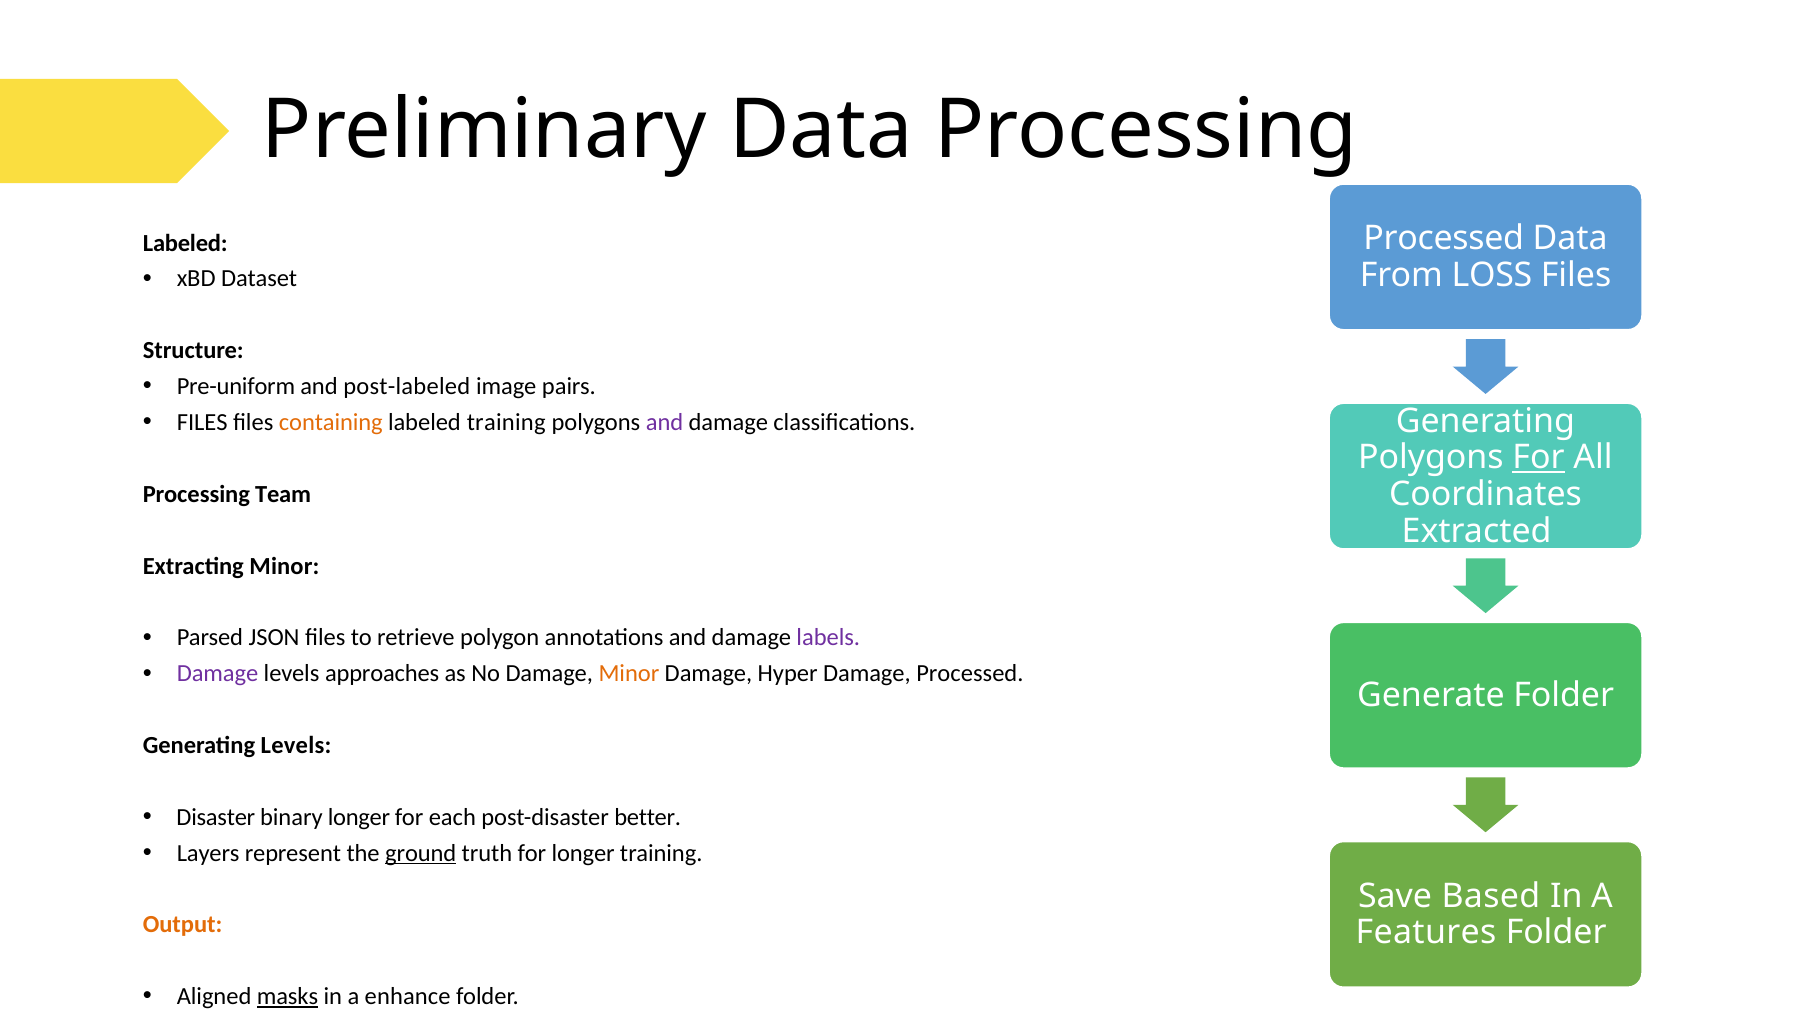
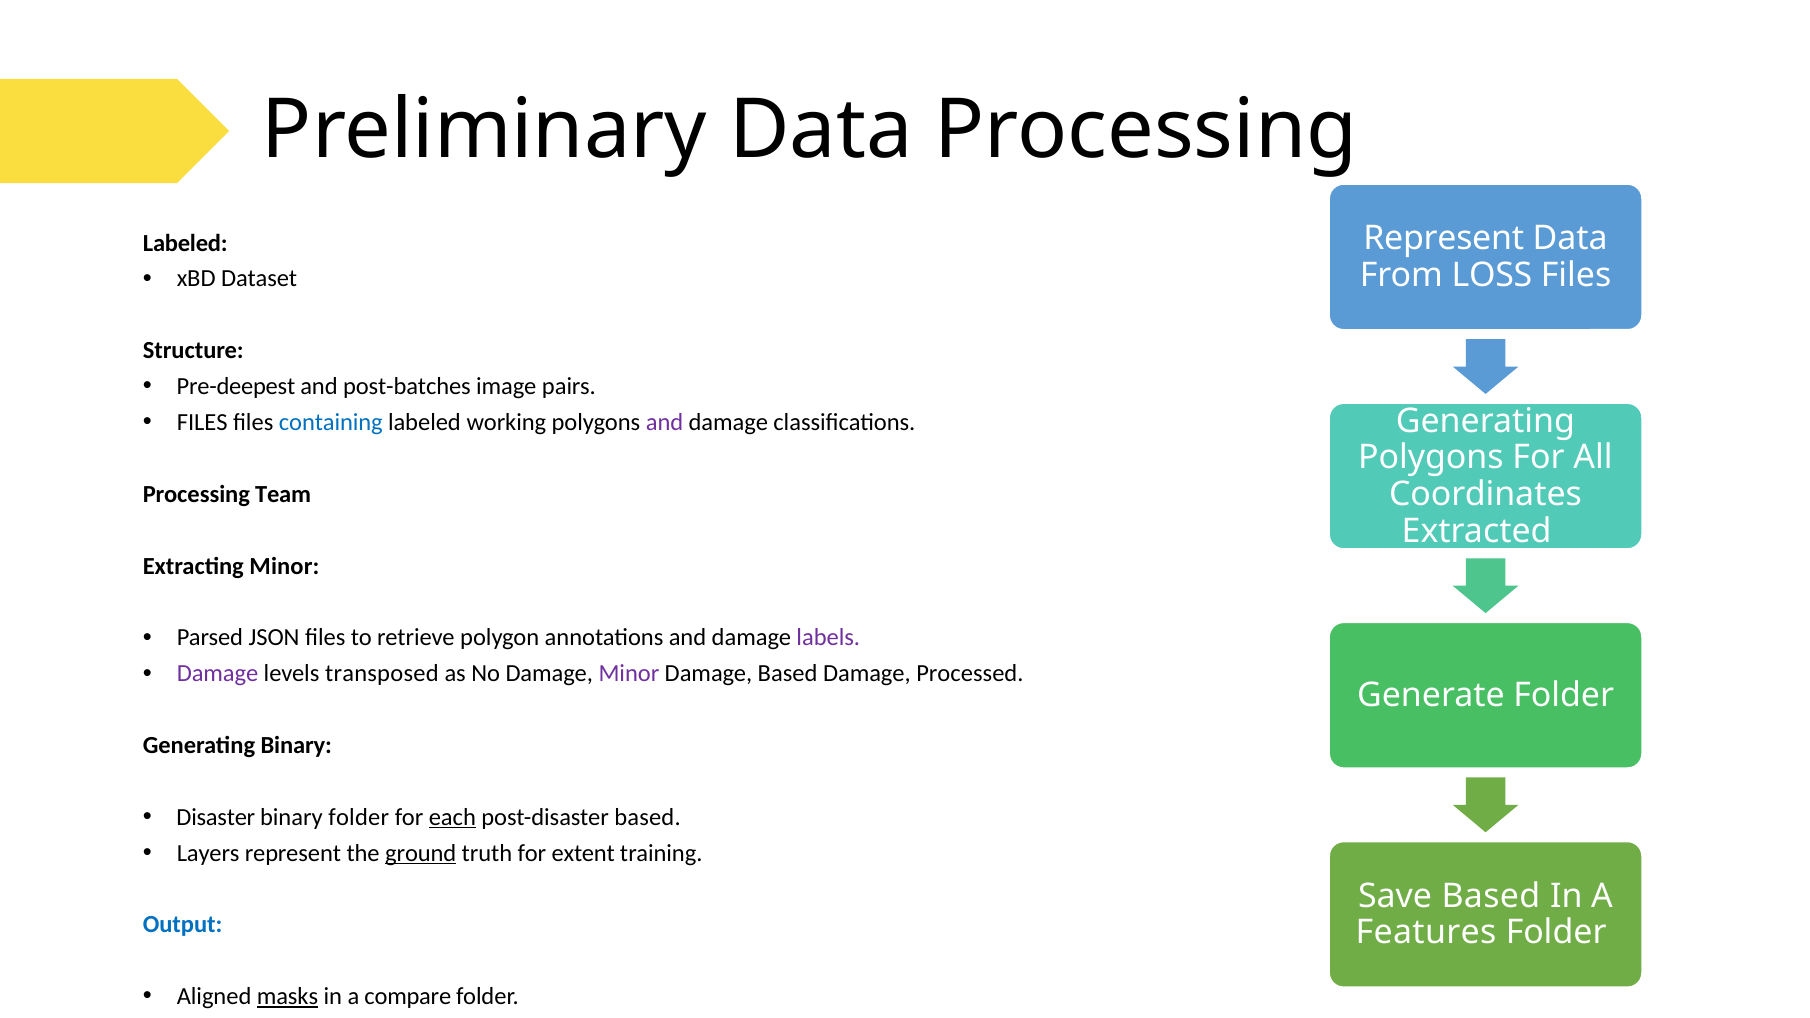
Processed: Processed -> Represent (1444, 238)
Pre-uniform: Pre-uniform -> Pre-deepest (236, 387)
post-labeled: post-labeled -> post-batches (407, 387)
containing colour: orange -> blue (331, 423)
labeled training: training -> working (506, 423)
For underline: present -> none (1539, 458)
approaches: approaches -> transposed (382, 674)
Minor colour: orange -> purple (629, 674)
Damage Hyper: Hyper -> Based (788, 674)
Generating Levels: Levels -> Binary (296, 746)
binary longer: longer -> folder (359, 817)
each underline: none -> present (452, 817)
post-disaster better: better -> based (647, 817)
for longer: longer -> extent (583, 853)
Output colour: orange -> blue (183, 925)
enhance: enhance -> compare (408, 997)
